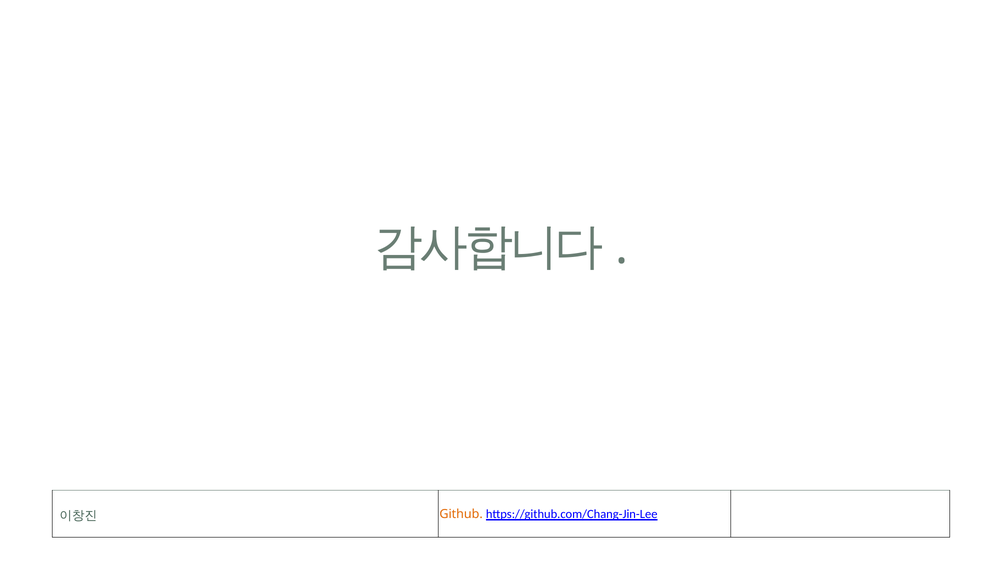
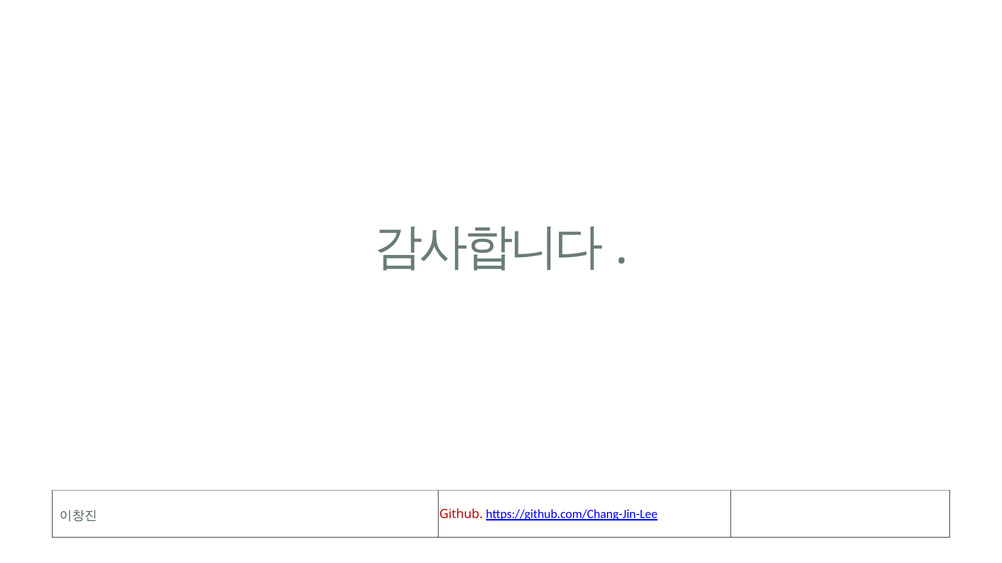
Github colour: orange -> red (461, 515)
